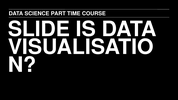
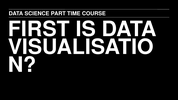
SLIDE: SLIDE -> FIRST (39, 29)
